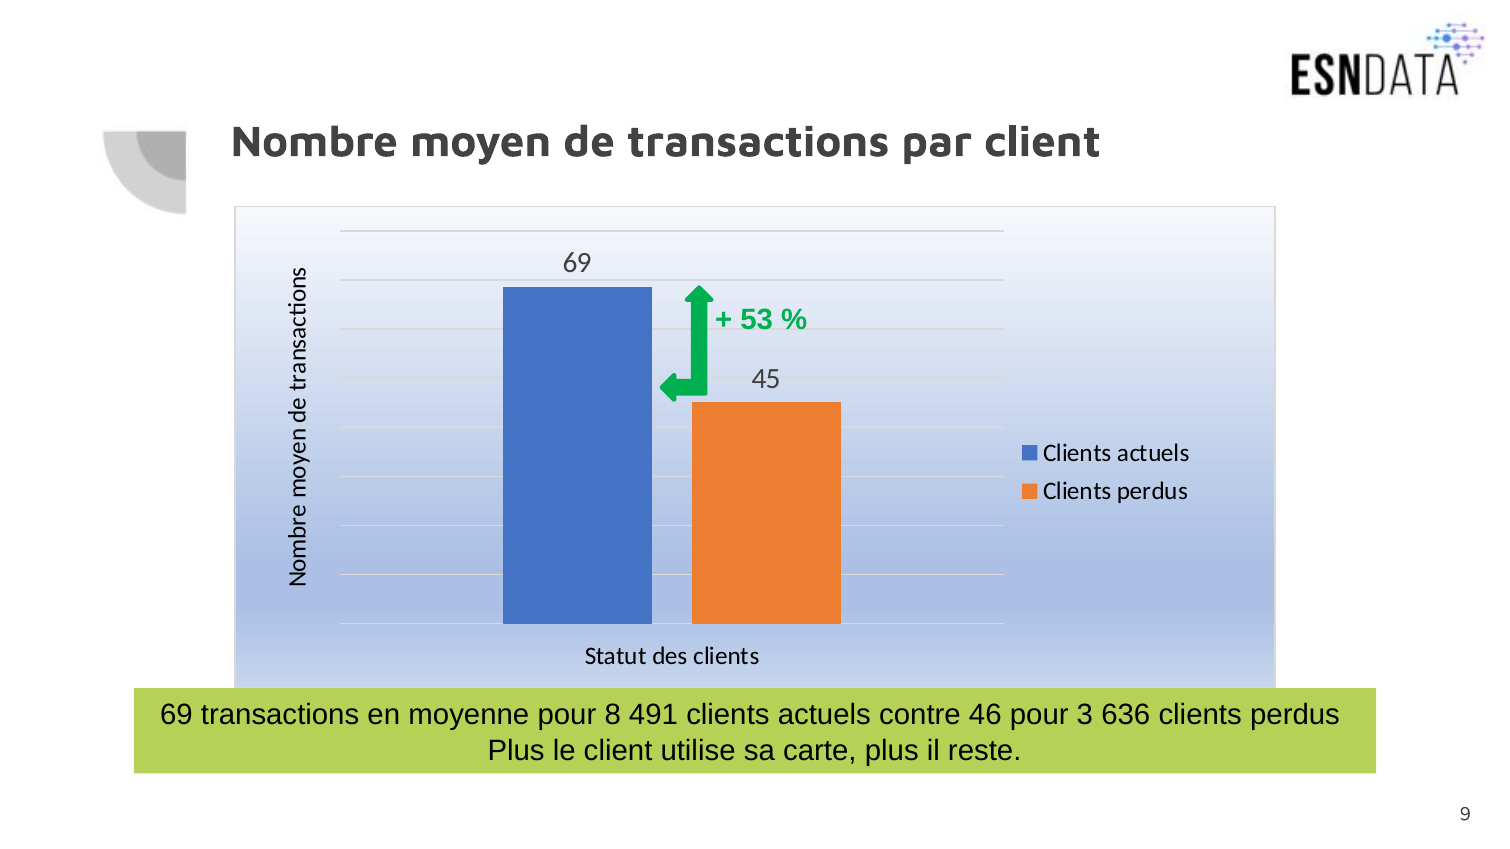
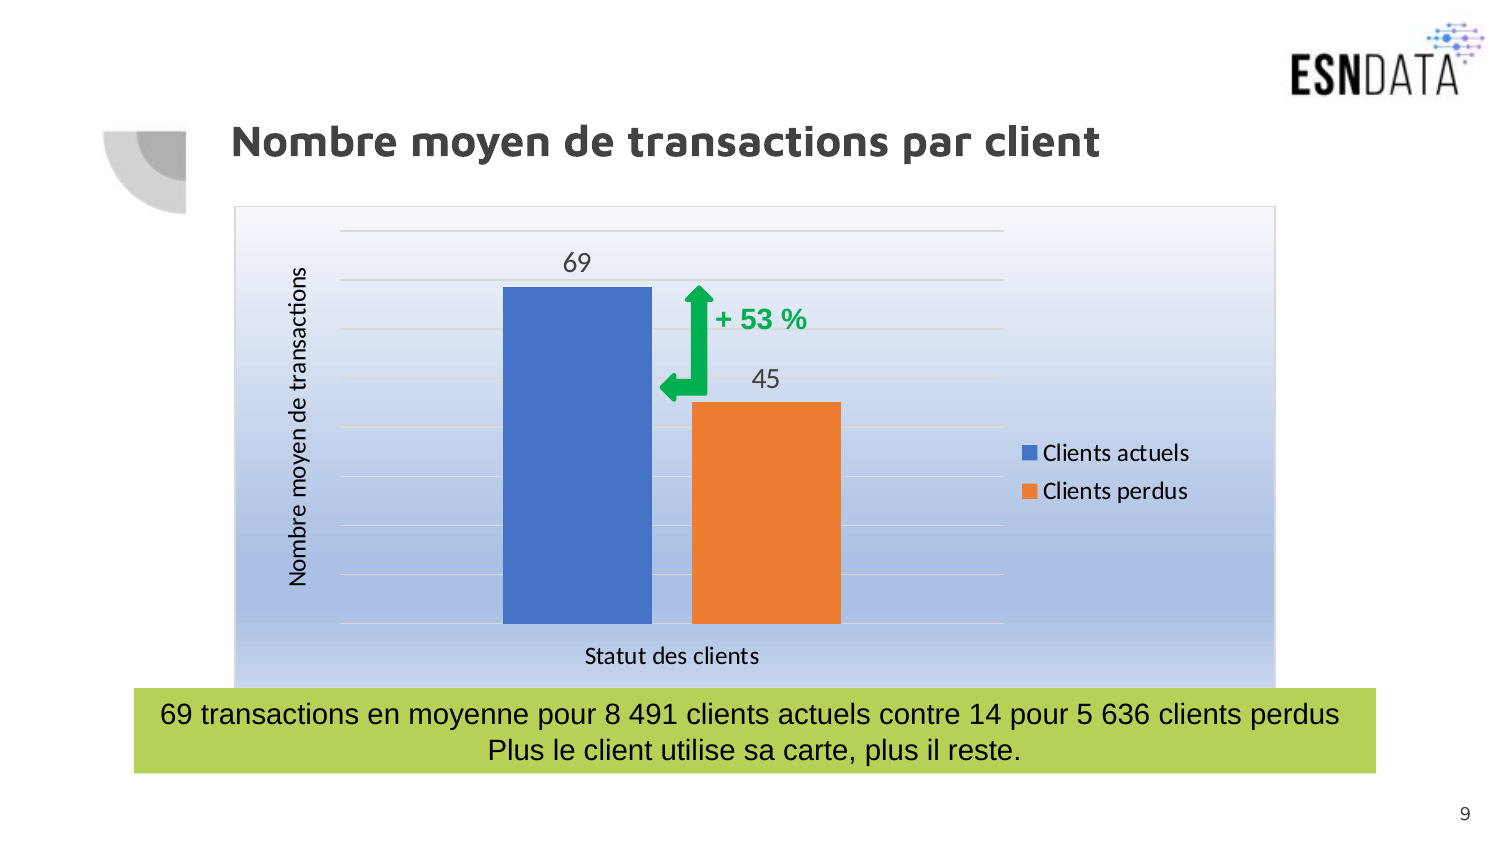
46: 46 -> 14 (985, 716)
3: 3 -> 5 (1085, 716)
